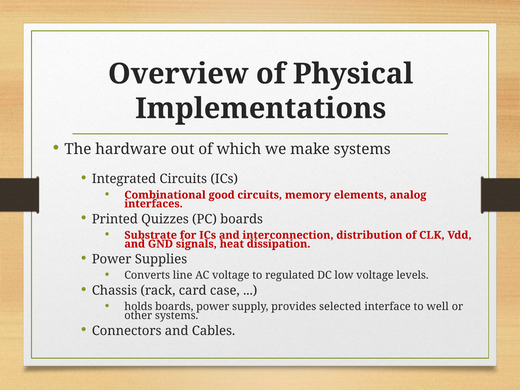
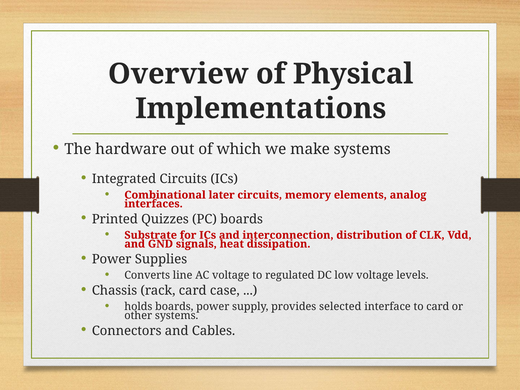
good: good -> later (222, 195)
to well: well -> card (438, 307)
